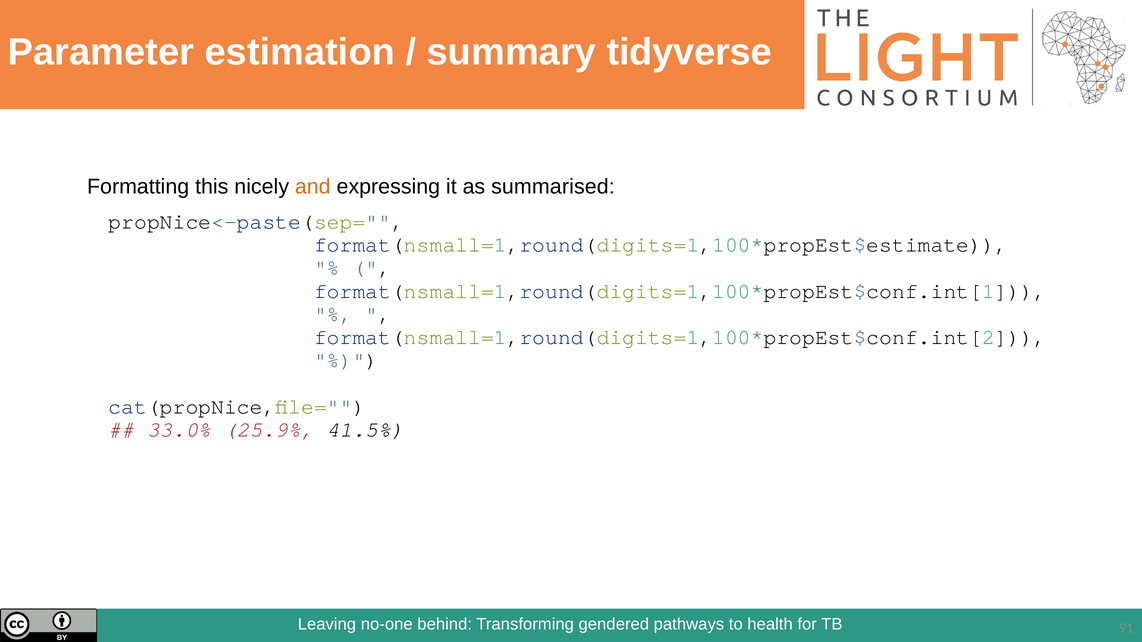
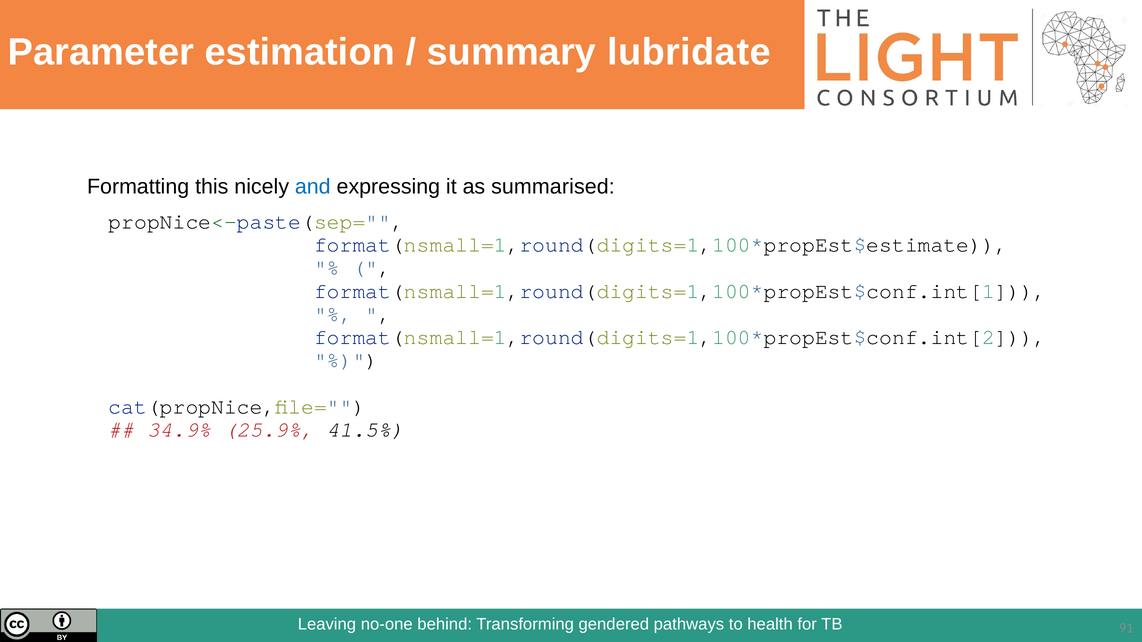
tidyverse: tidyverse -> lubridate (689, 52)
and colour: orange -> blue (313, 187)
33.0%: 33.0% -> 34.9% (179, 430)
